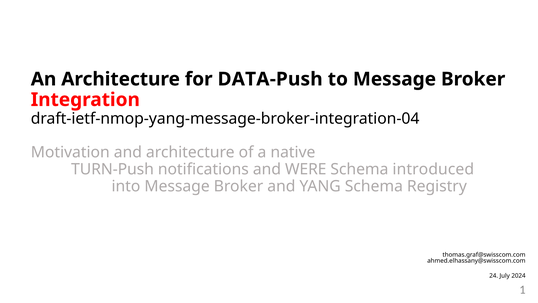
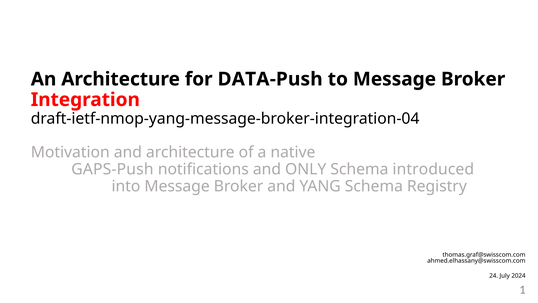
TURN-Push: TURN-Push -> GAPS-Push (112, 169)
WERE: WERE -> ONLY (306, 169)
